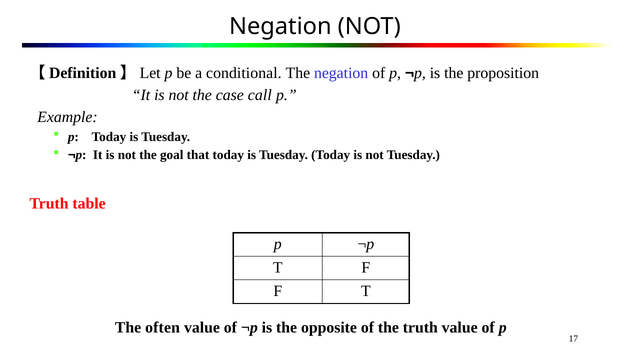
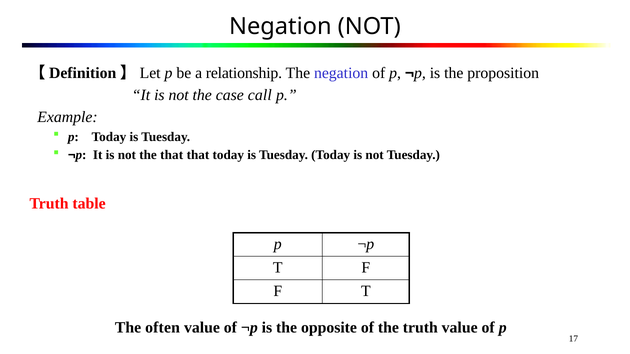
conditional: conditional -> relationship (244, 73)
the goal: goal -> that (172, 155)
